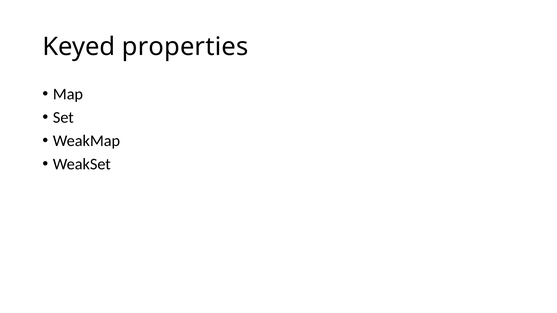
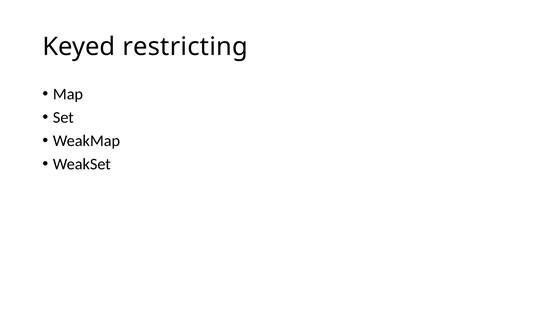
properties: properties -> restricting (185, 47)
